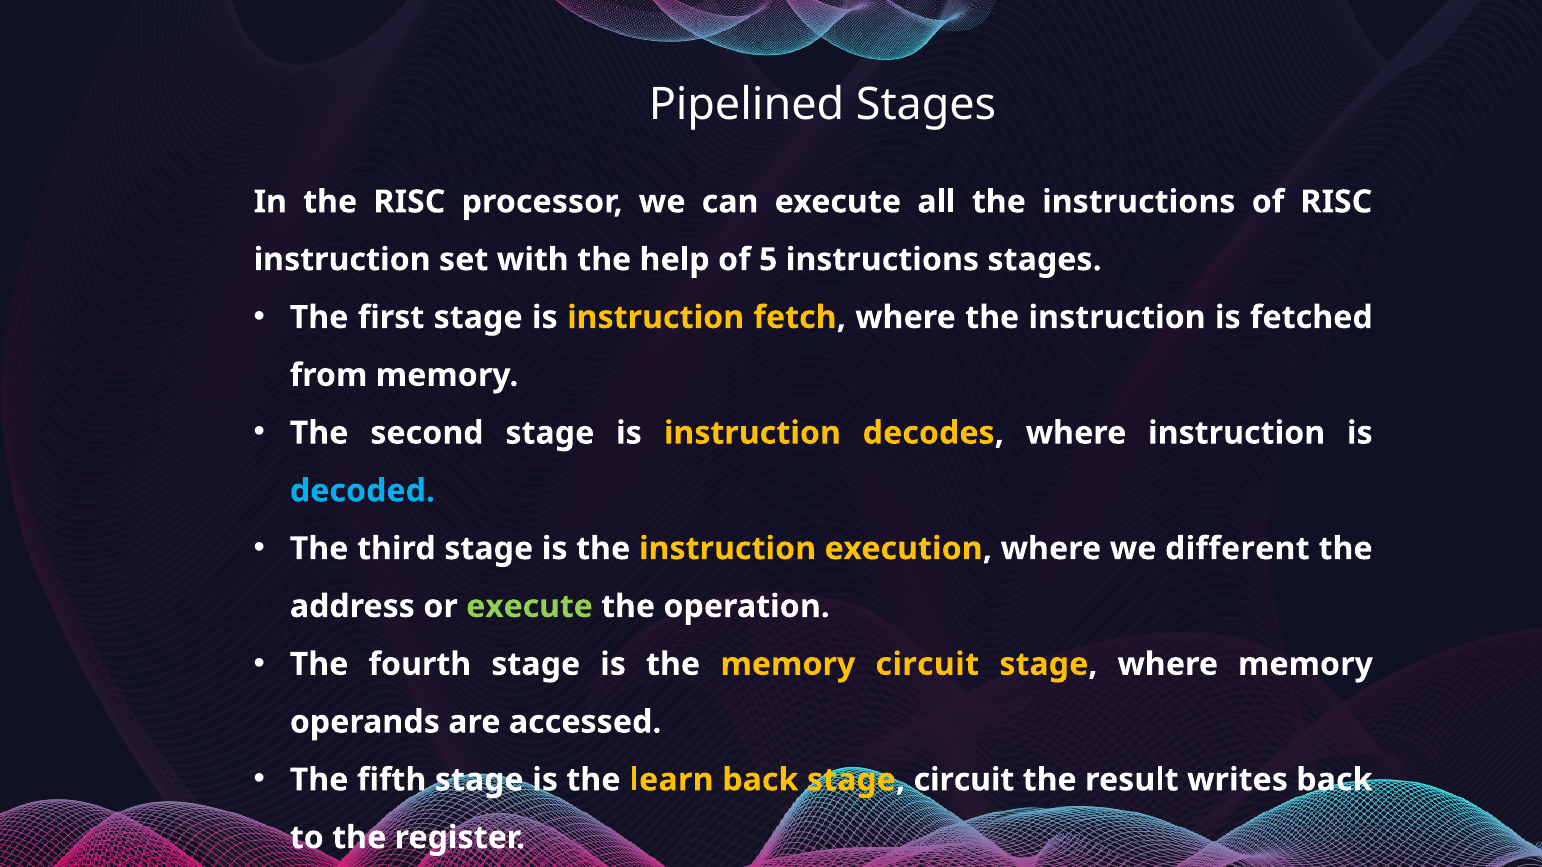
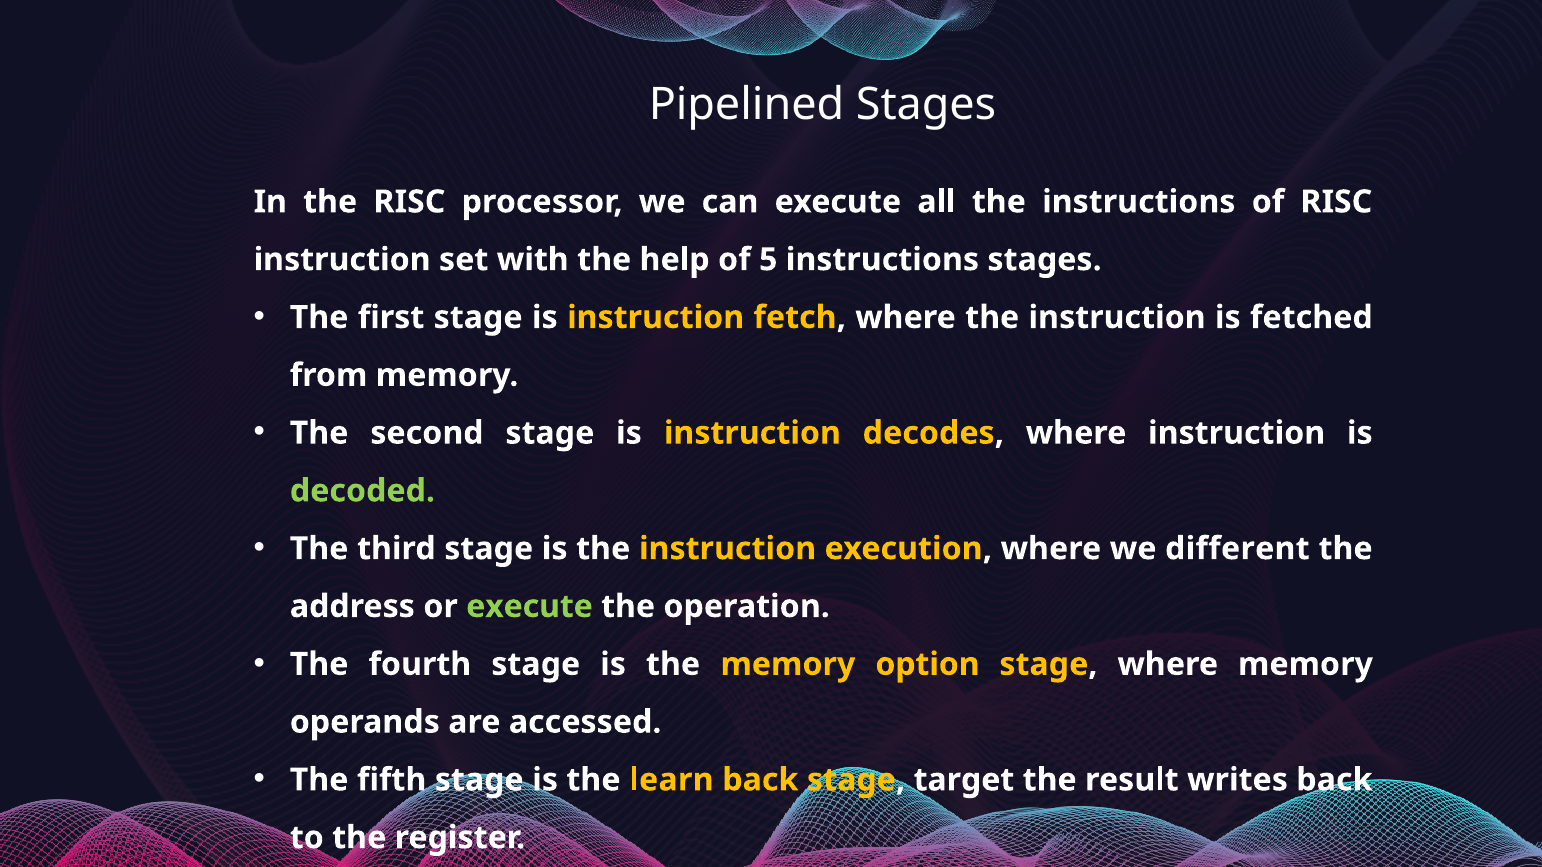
decoded colour: light blue -> light green (362, 491)
memory circuit: circuit -> option (927, 665)
stage circuit: circuit -> target (964, 780)
